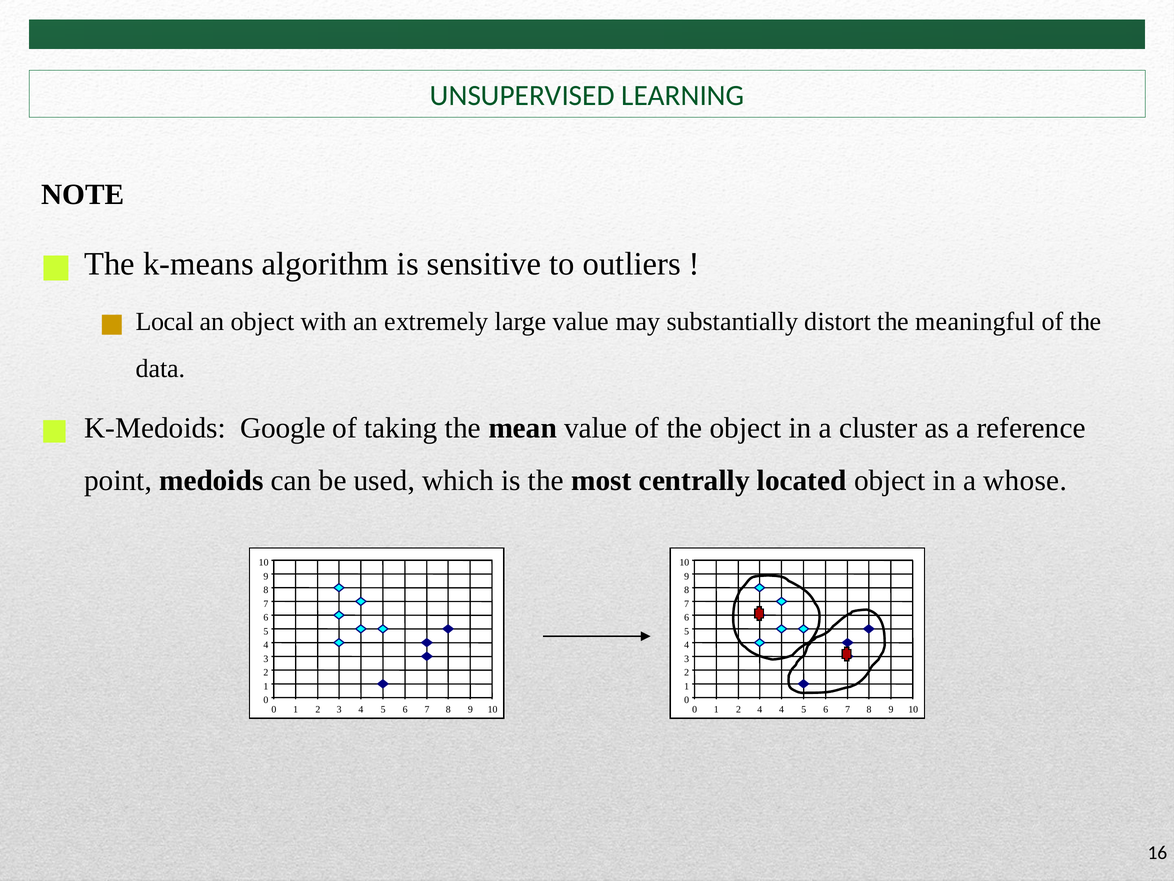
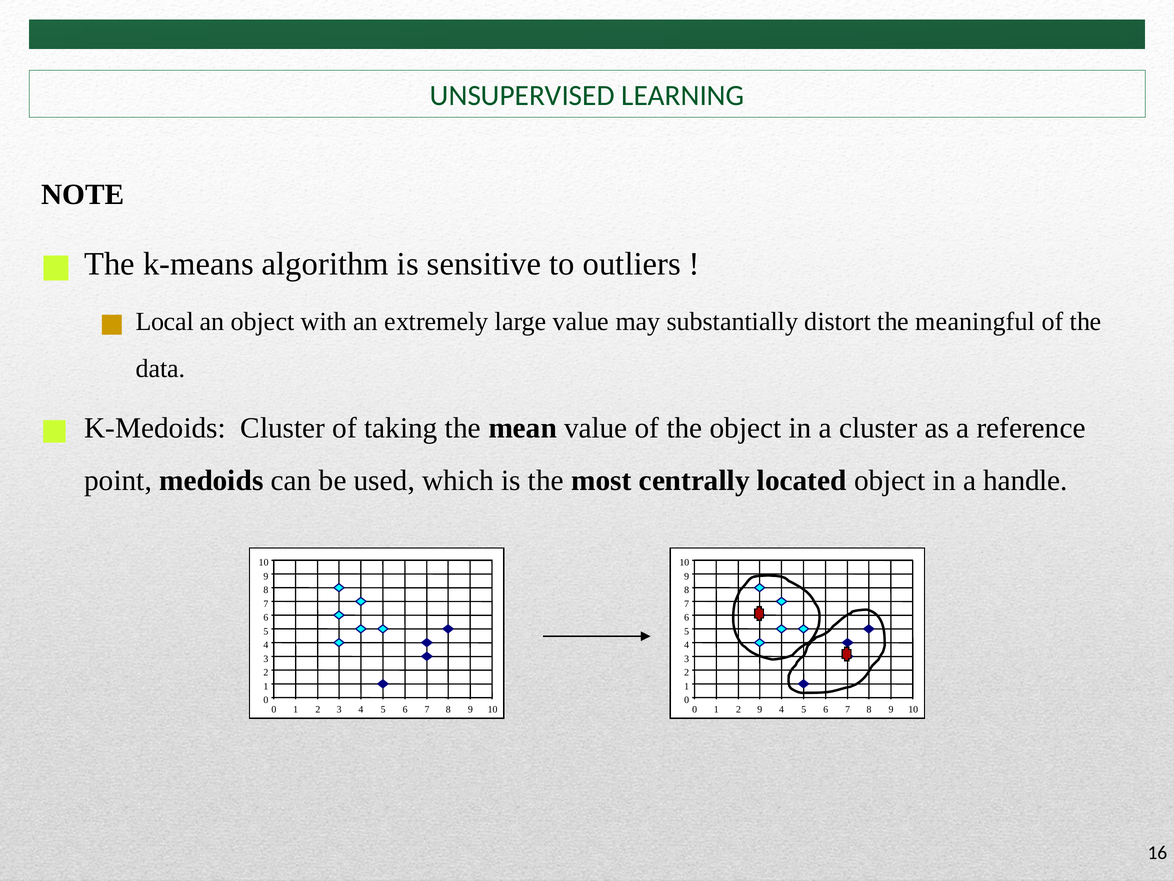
K-Medoids Google: Google -> Cluster (283, 428)
whose: whose -> handle (1025, 481)
2 4: 4 -> 9 (760, 709)
